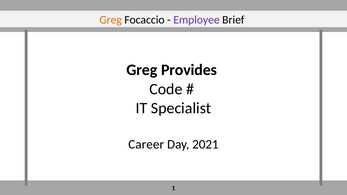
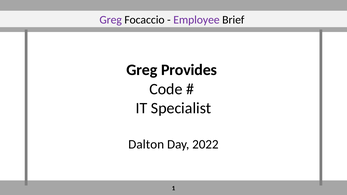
Greg colour: orange -> purple (111, 20)
Career: Career -> Dalton (146, 144)
2021: 2021 -> 2022 (205, 144)
